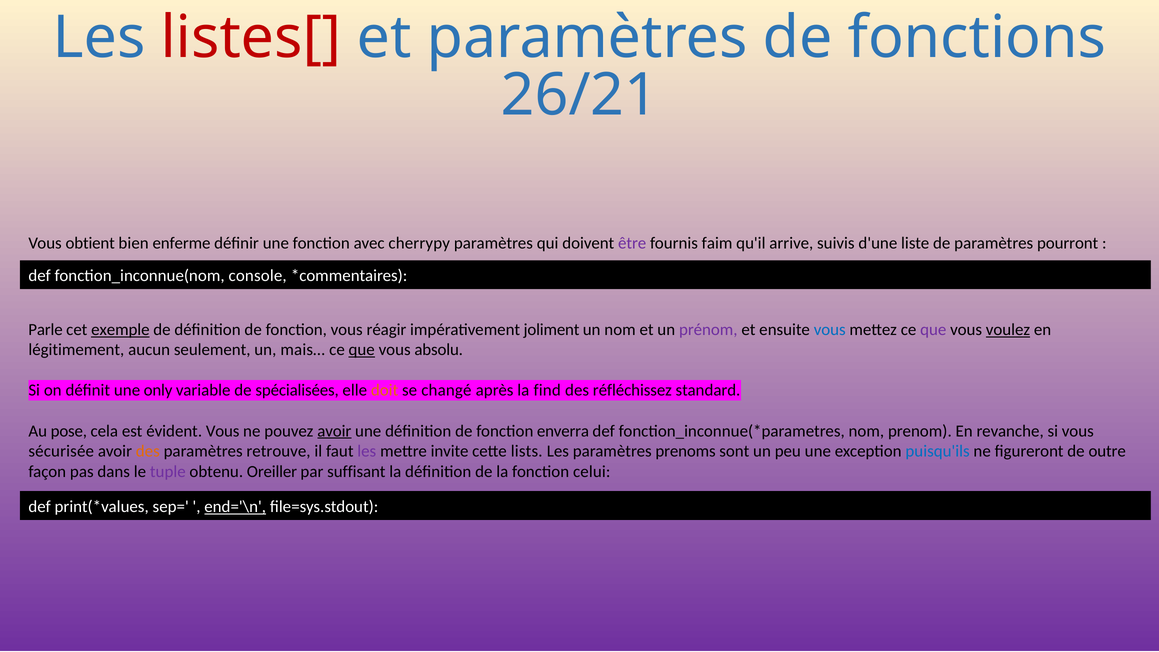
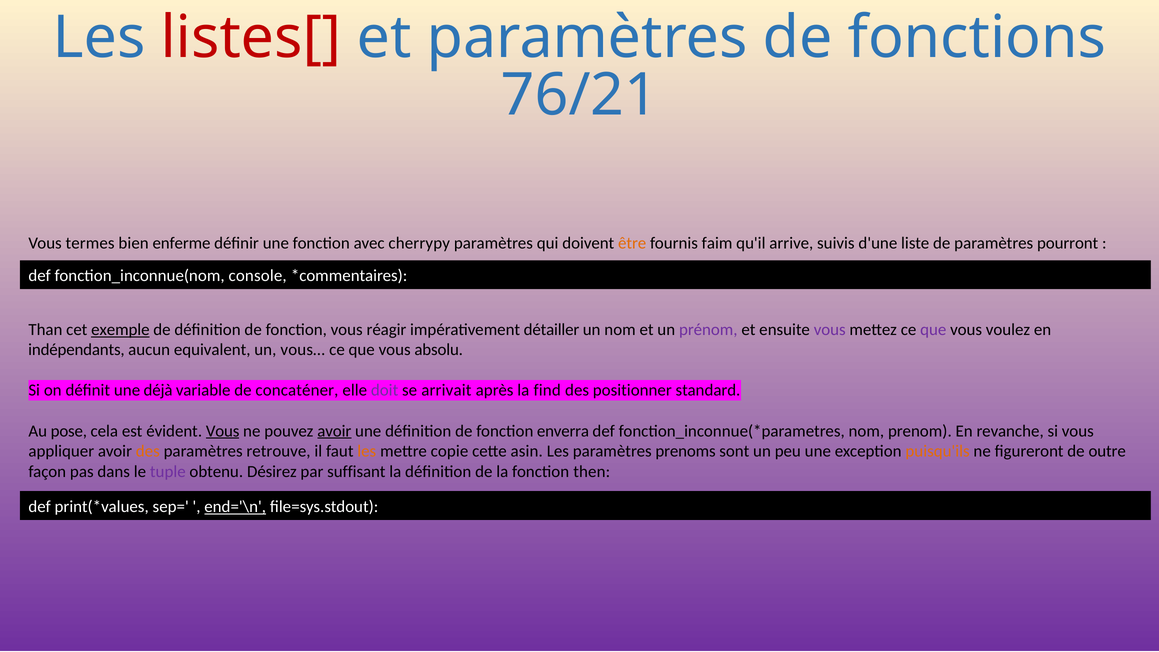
26/21: 26/21 -> 76/21 (580, 95)
obtient: obtient -> termes (90, 243)
être colour: purple -> orange (632, 243)
Parle: Parle -> Than (45, 329)
joliment: joliment -> détailler (552, 329)
vous colour: blue -> purple (830, 329)
voulez underline: present -> none (1008, 329)
légitimement: légitimement -> indépendants (76, 350)
seulement: seulement -> equivalent (212, 350)
mais…: mais… -> vous… (303, 350)
que underline: present -> none (362, 350)
only: only -> déjà (158, 390)
spécialisées: spécialisées -> concaténer (297, 390)
doit colour: orange -> purple (385, 390)
changé: changé -> arrivait (446, 390)
réfléchissez: réfléchissez -> positionner (632, 390)
Vous underline: none -> present (223, 431)
sécurisée: sécurisée -> appliquer (61, 451)
les colour: purple -> orange (367, 451)
invite: invite -> copie (449, 451)
lists: lists -> asin (527, 451)
puisqu'ils colour: blue -> orange (938, 451)
Oreiller: Oreiller -> Désirez (272, 472)
celui: celui -> then (592, 472)
